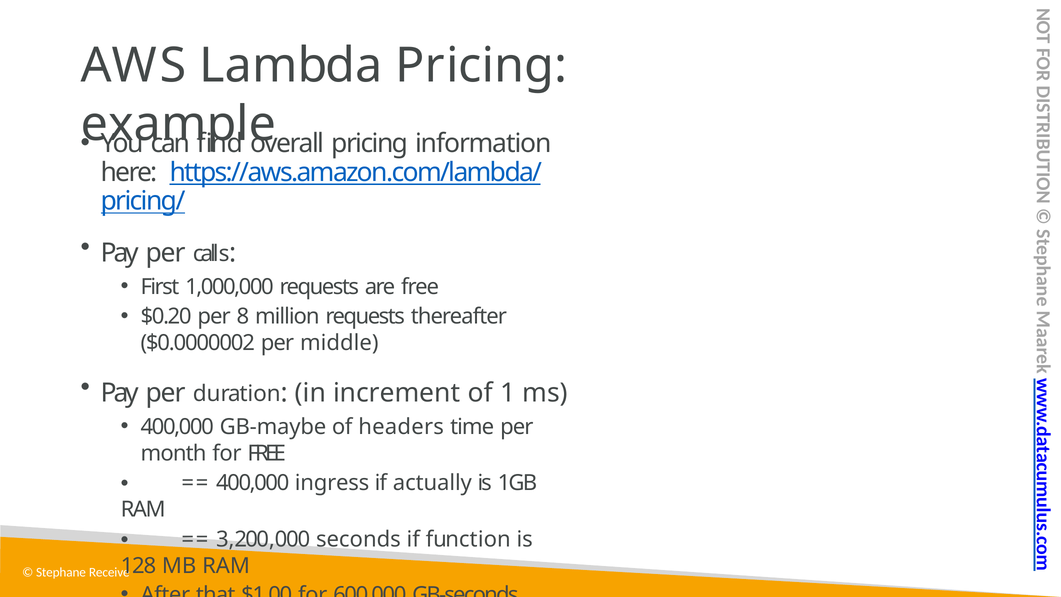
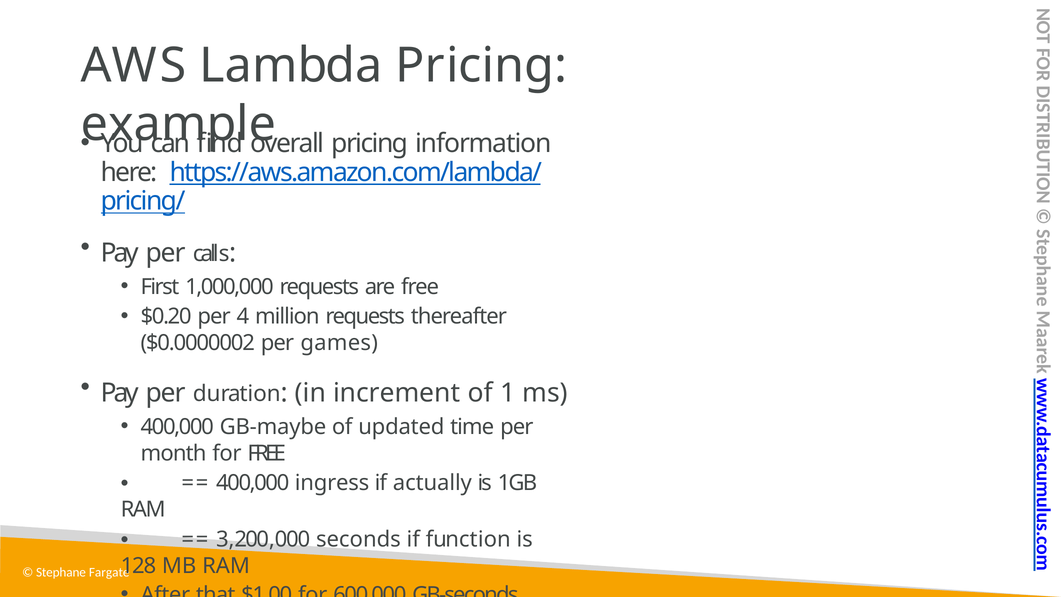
8: 8 -> 4 (243, 316)
middle: middle -> games (339, 343)
headers: headers -> updated (401, 427)
Receive: Receive -> Fargate (109, 572)
